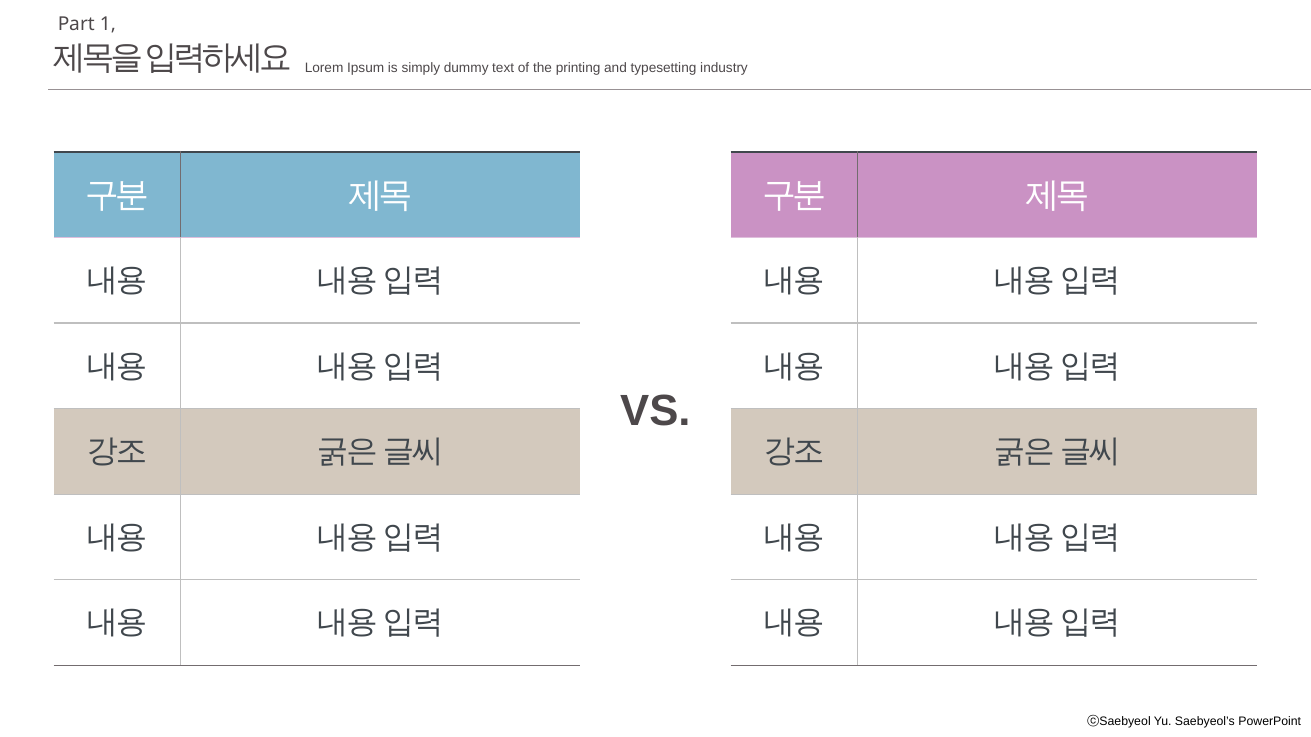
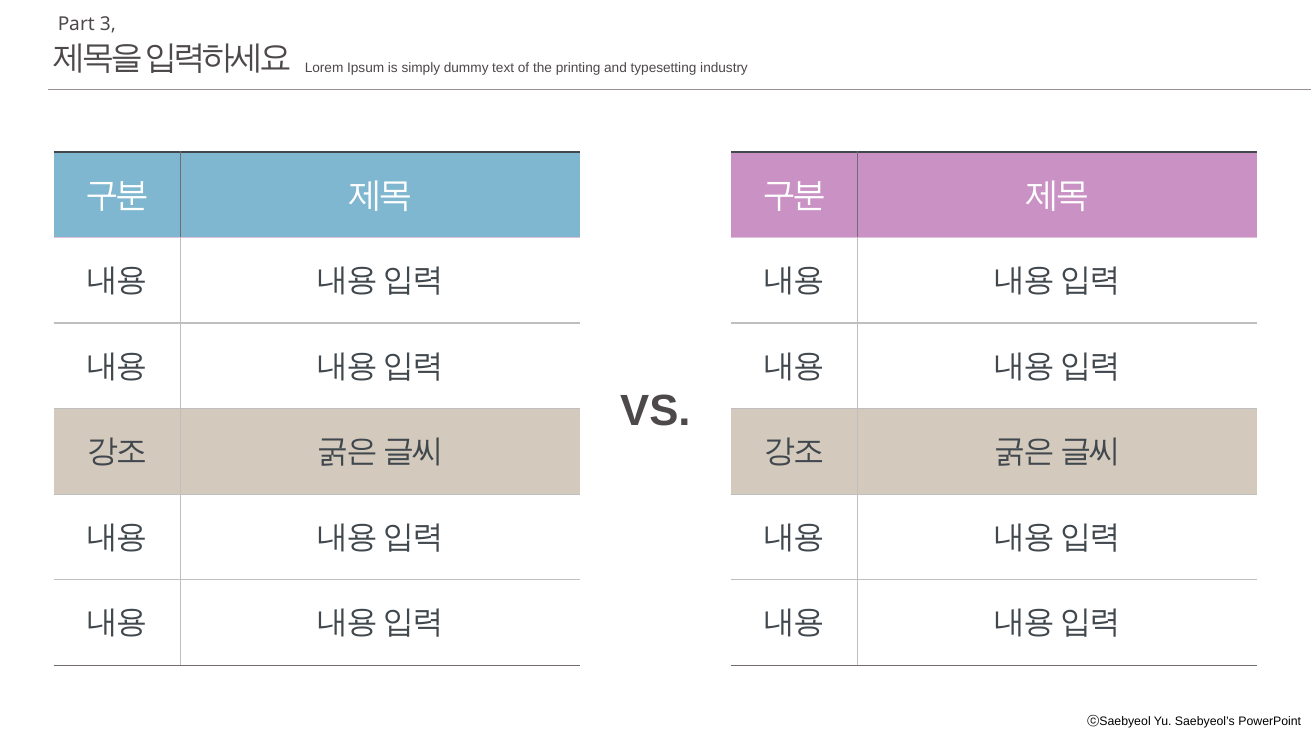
1: 1 -> 3 (108, 25)
